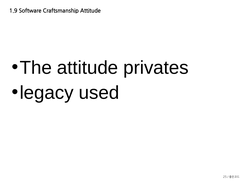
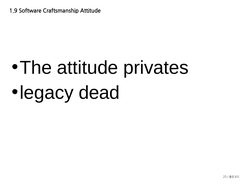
used: used -> dead (99, 93)
